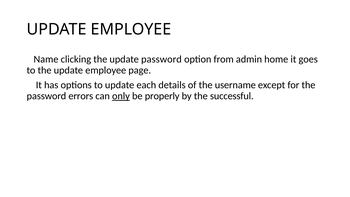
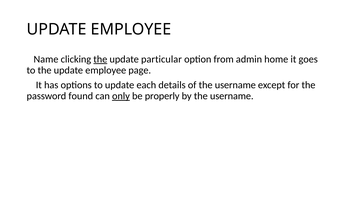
the underline: none -> present (100, 59)
update password: password -> particular (161, 59)
errors: errors -> found (81, 96)
by the successful: successful -> username (232, 96)
